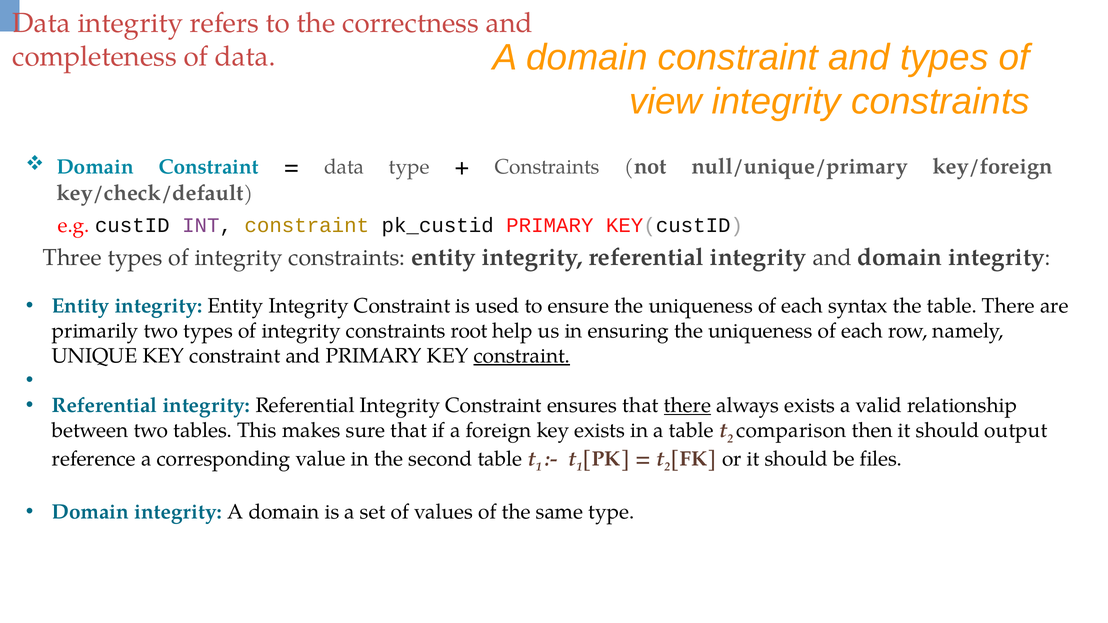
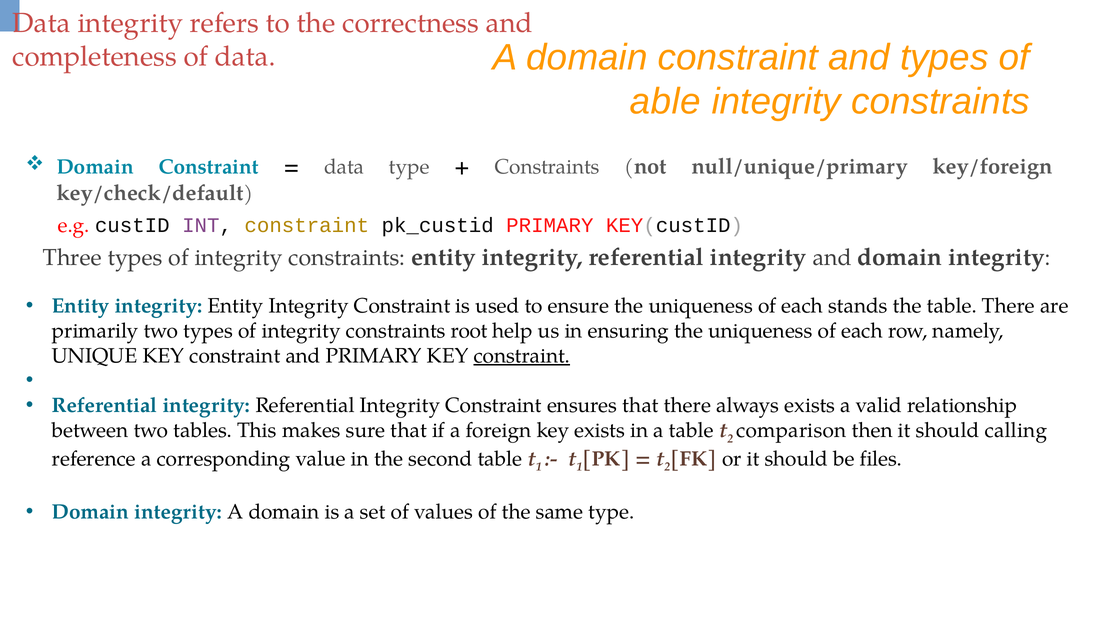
view: view -> able (665, 102)
syntax: syntax -> stands (858, 306)
there underline: present -> none (687, 406)
output: output -> calling (1016, 431)
